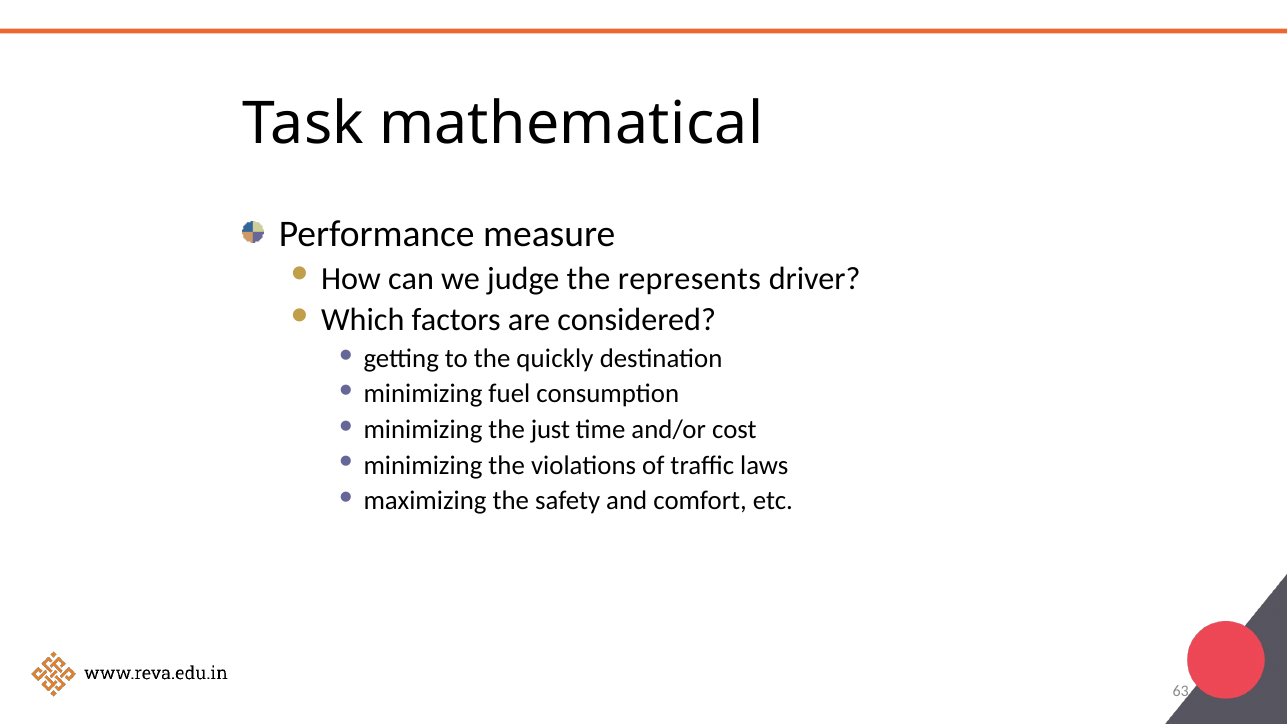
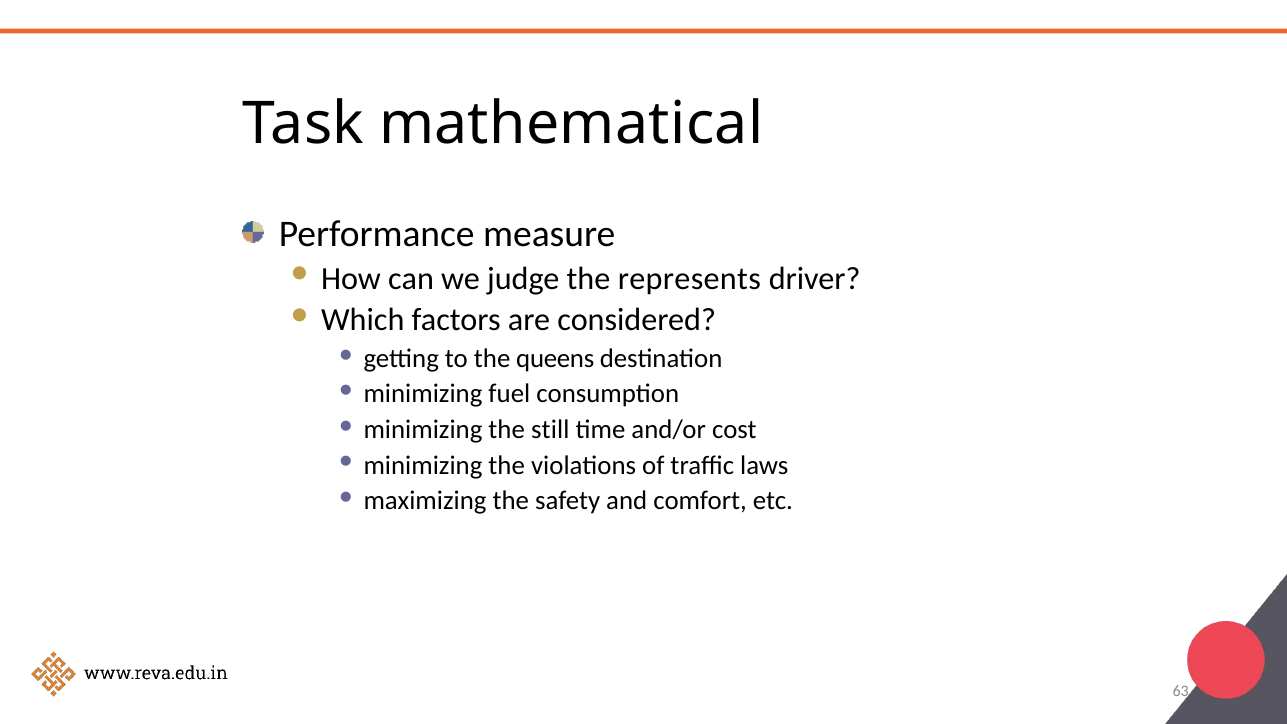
quickly: quickly -> queens (555, 358)
just: just -> still (550, 430)
